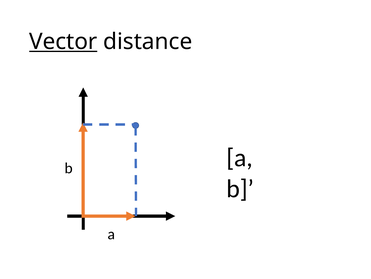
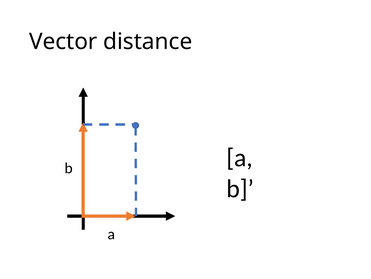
Vector underline: present -> none (63, 42)
